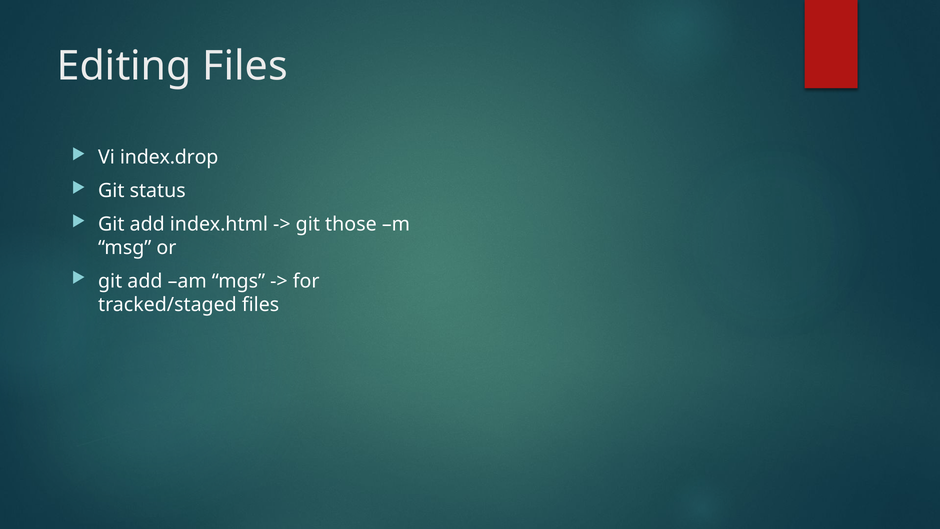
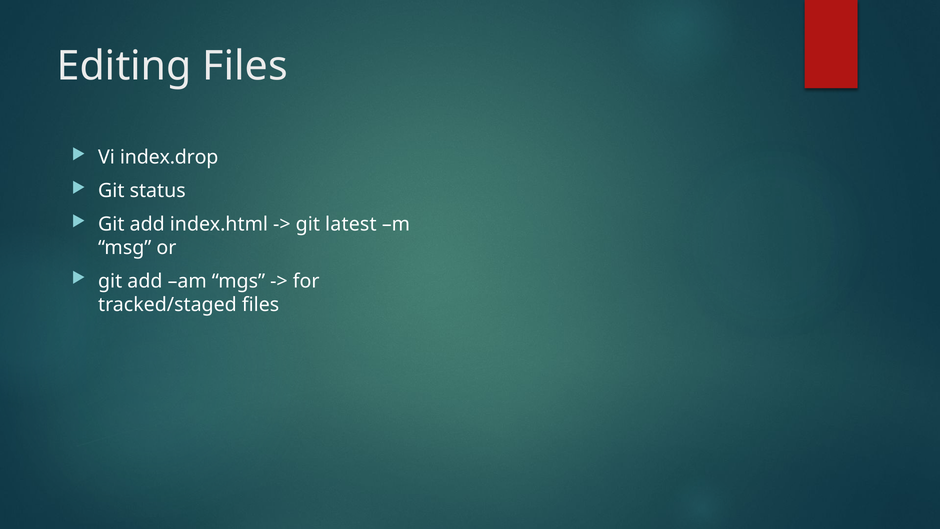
those: those -> latest (351, 224)
